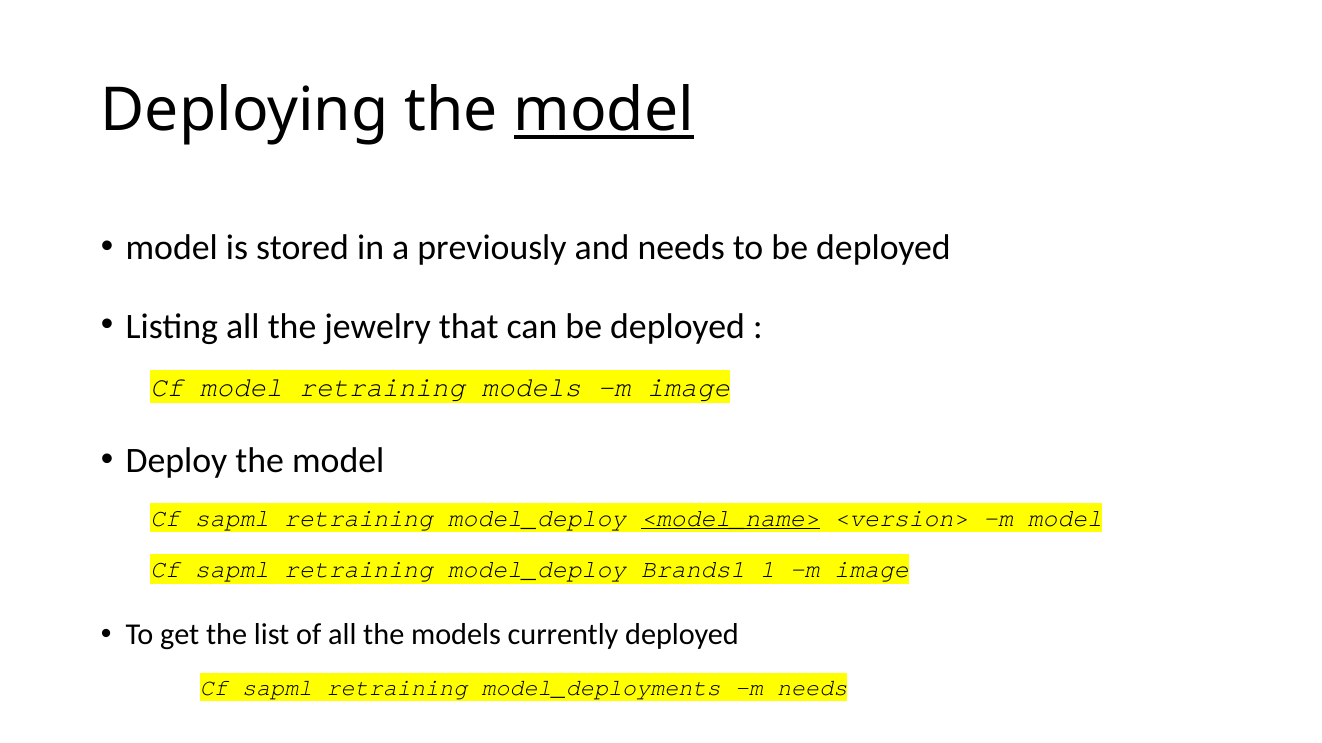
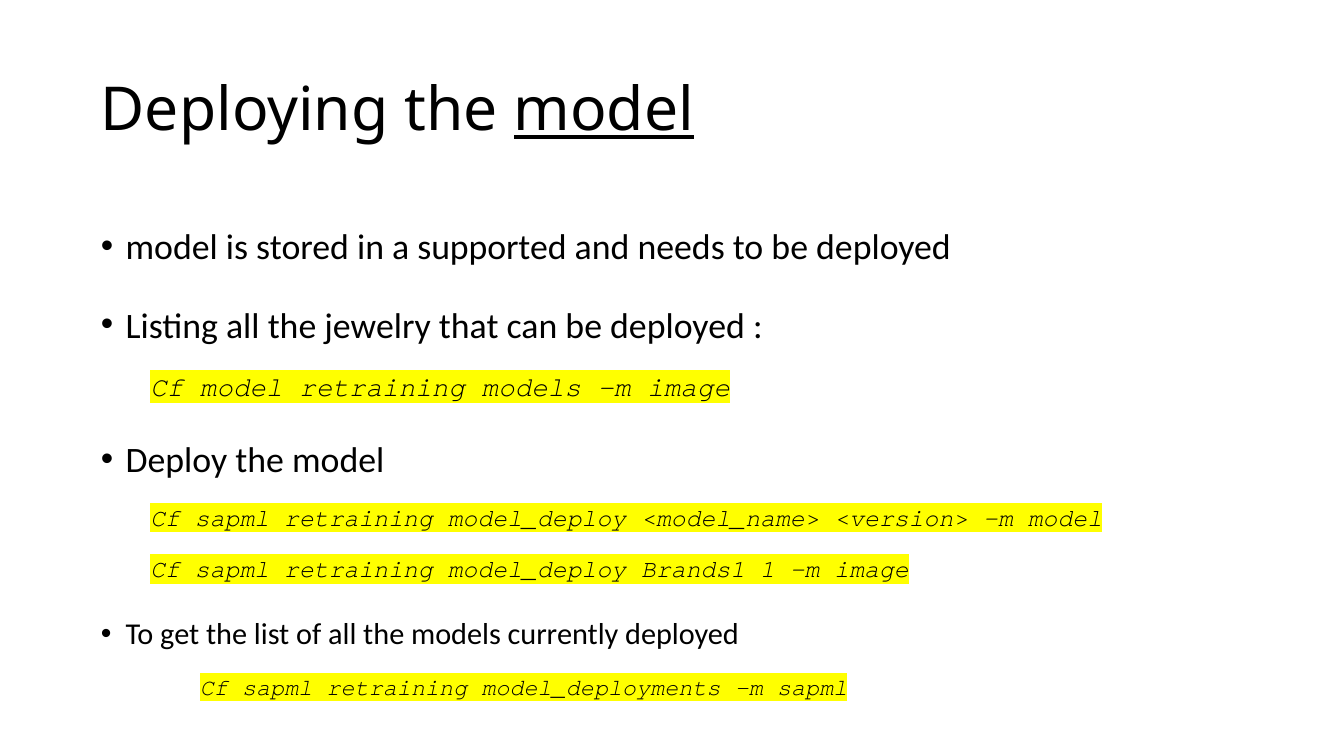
previously: previously -> supported (492, 248)
<model_name> underline: present -> none (730, 518)
m needs: needs -> sapml (812, 688)
